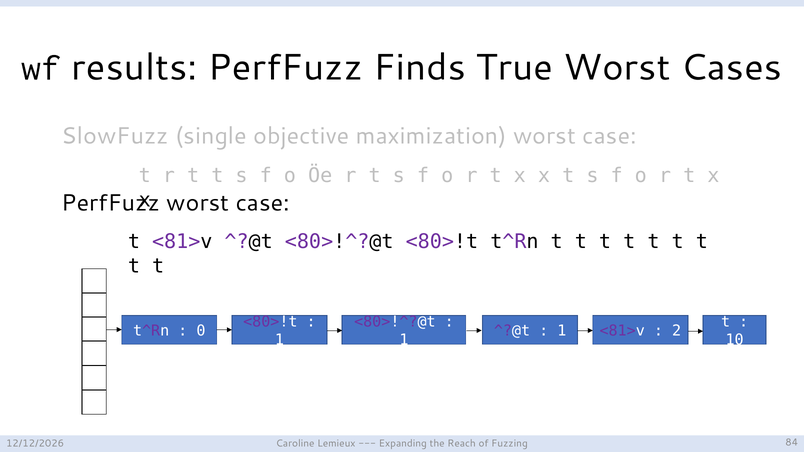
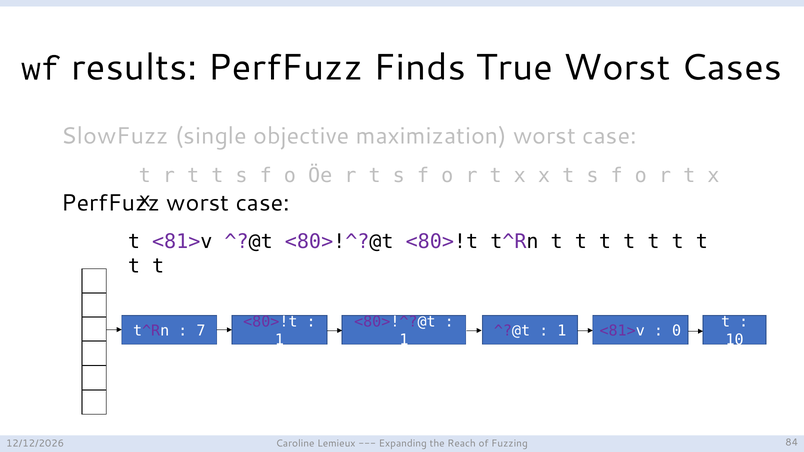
0: 0 -> 7 (201, 331)
2: 2 -> 0 (677, 331)
